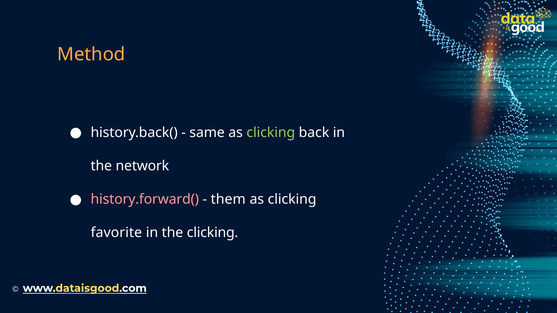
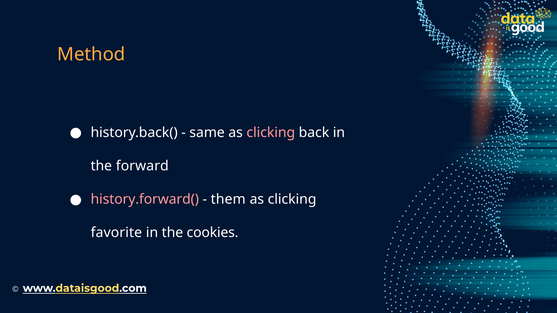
clicking colour: light green -> pink (271, 133)
network: network -> forward (142, 166)
the clicking: clicking -> cookies (213, 233)
